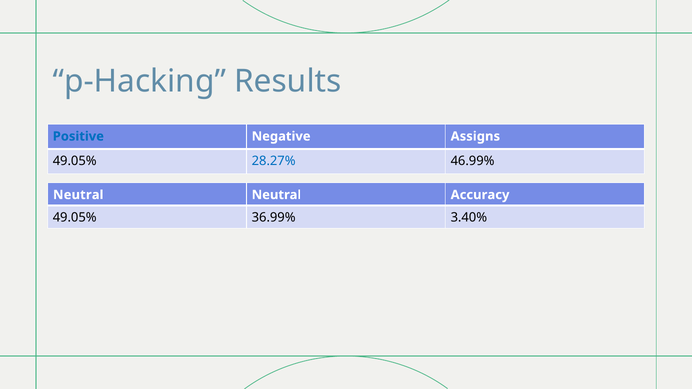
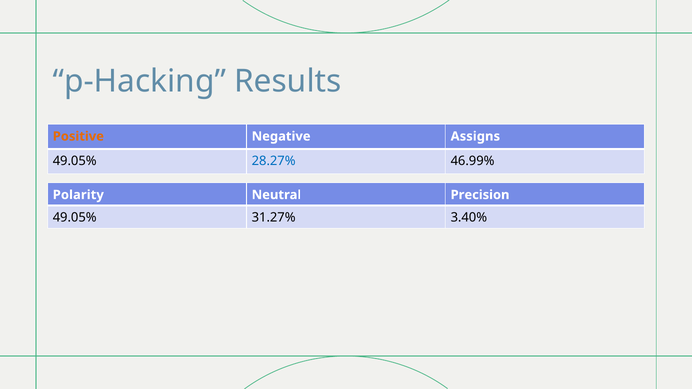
Positive colour: blue -> orange (78, 136)
Neutral: Neutral -> Polarity (78, 195)
Accuracy: Accuracy -> Precision (480, 195)
36.99%: 36.99% -> 31.27% (274, 218)
